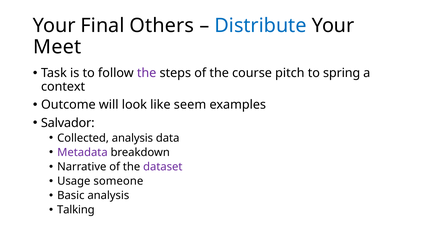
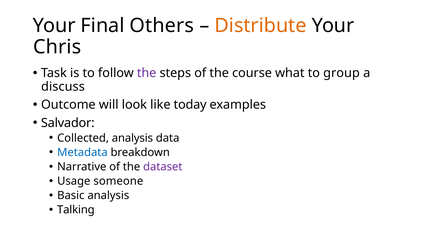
Distribute colour: blue -> orange (261, 26)
Meet: Meet -> Chris (57, 47)
pitch: pitch -> what (290, 73)
spring: spring -> group (342, 73)
context: context -> discuss (63, 87)
seem: seem -> today (190, 105)
Metadata colour: purple -> blue (82, 152)
